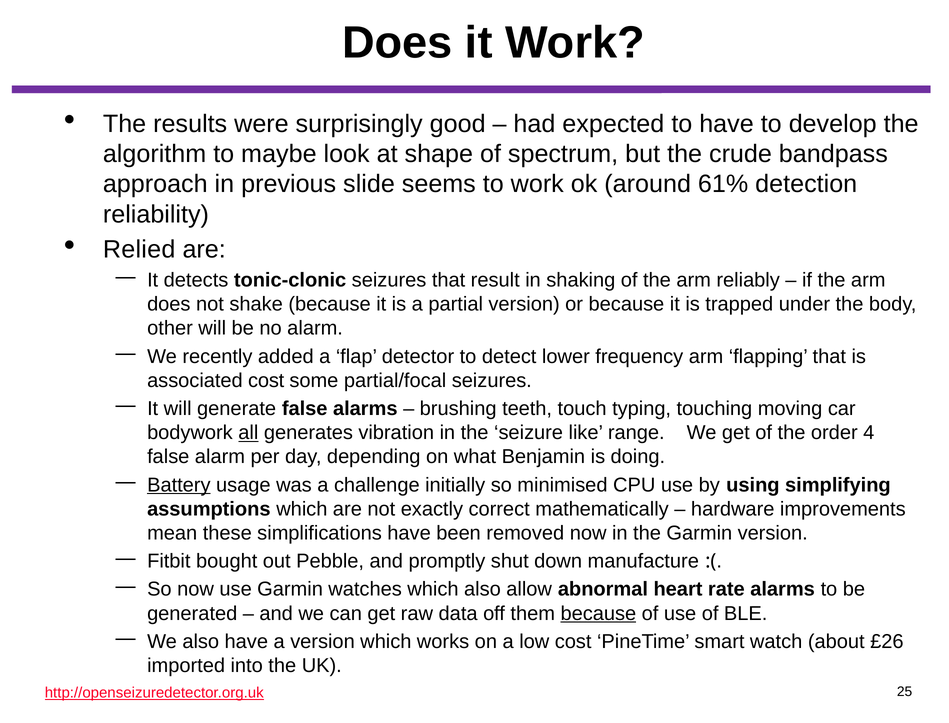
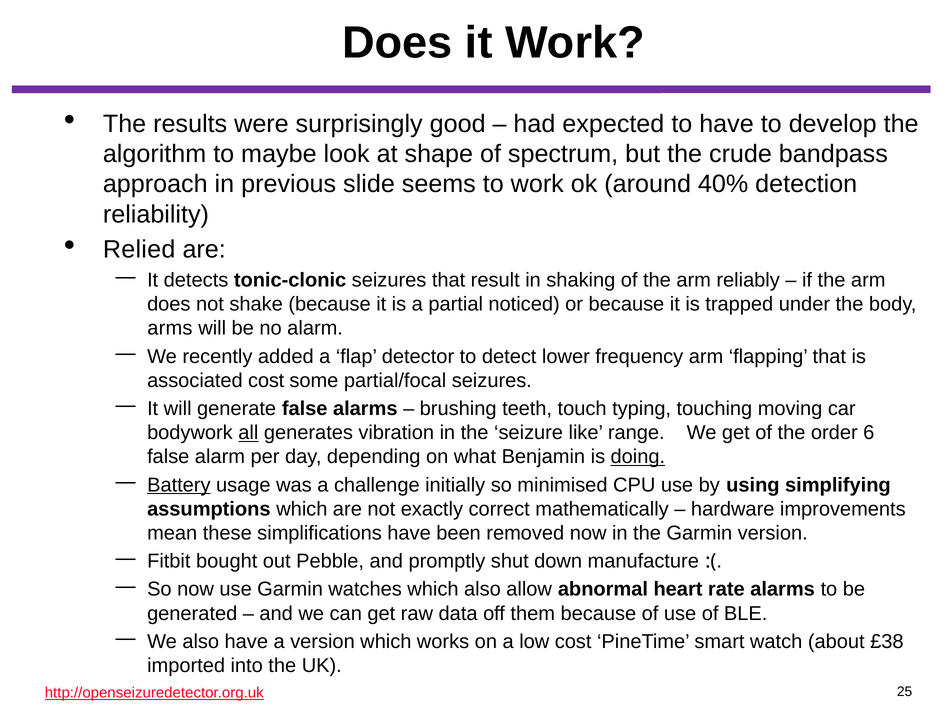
61%: 61% -> 40% (723, 184)
partial version: version -> noticed (524, 304)
other: other -> arms (170, 328)
4: 4 -> 6 (869, 433)
doing underline: none -> present (638, 457)
because underline: present -> none (598, 613)
£26: £26 -> £38 (887, 642)
